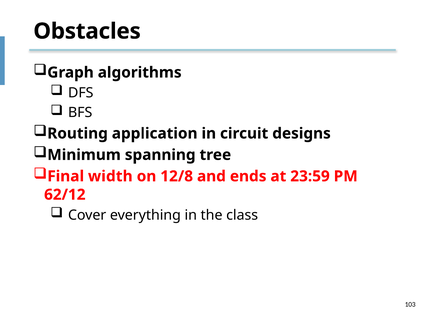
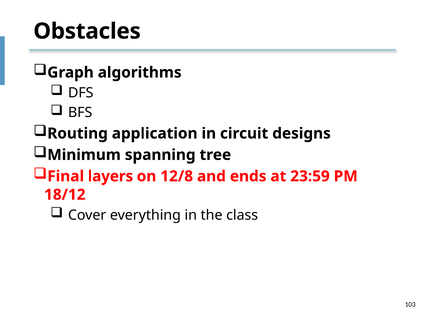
width: width -> layers (110, 177)
62/12: 62/12 -> 18/12 (65, 195)
